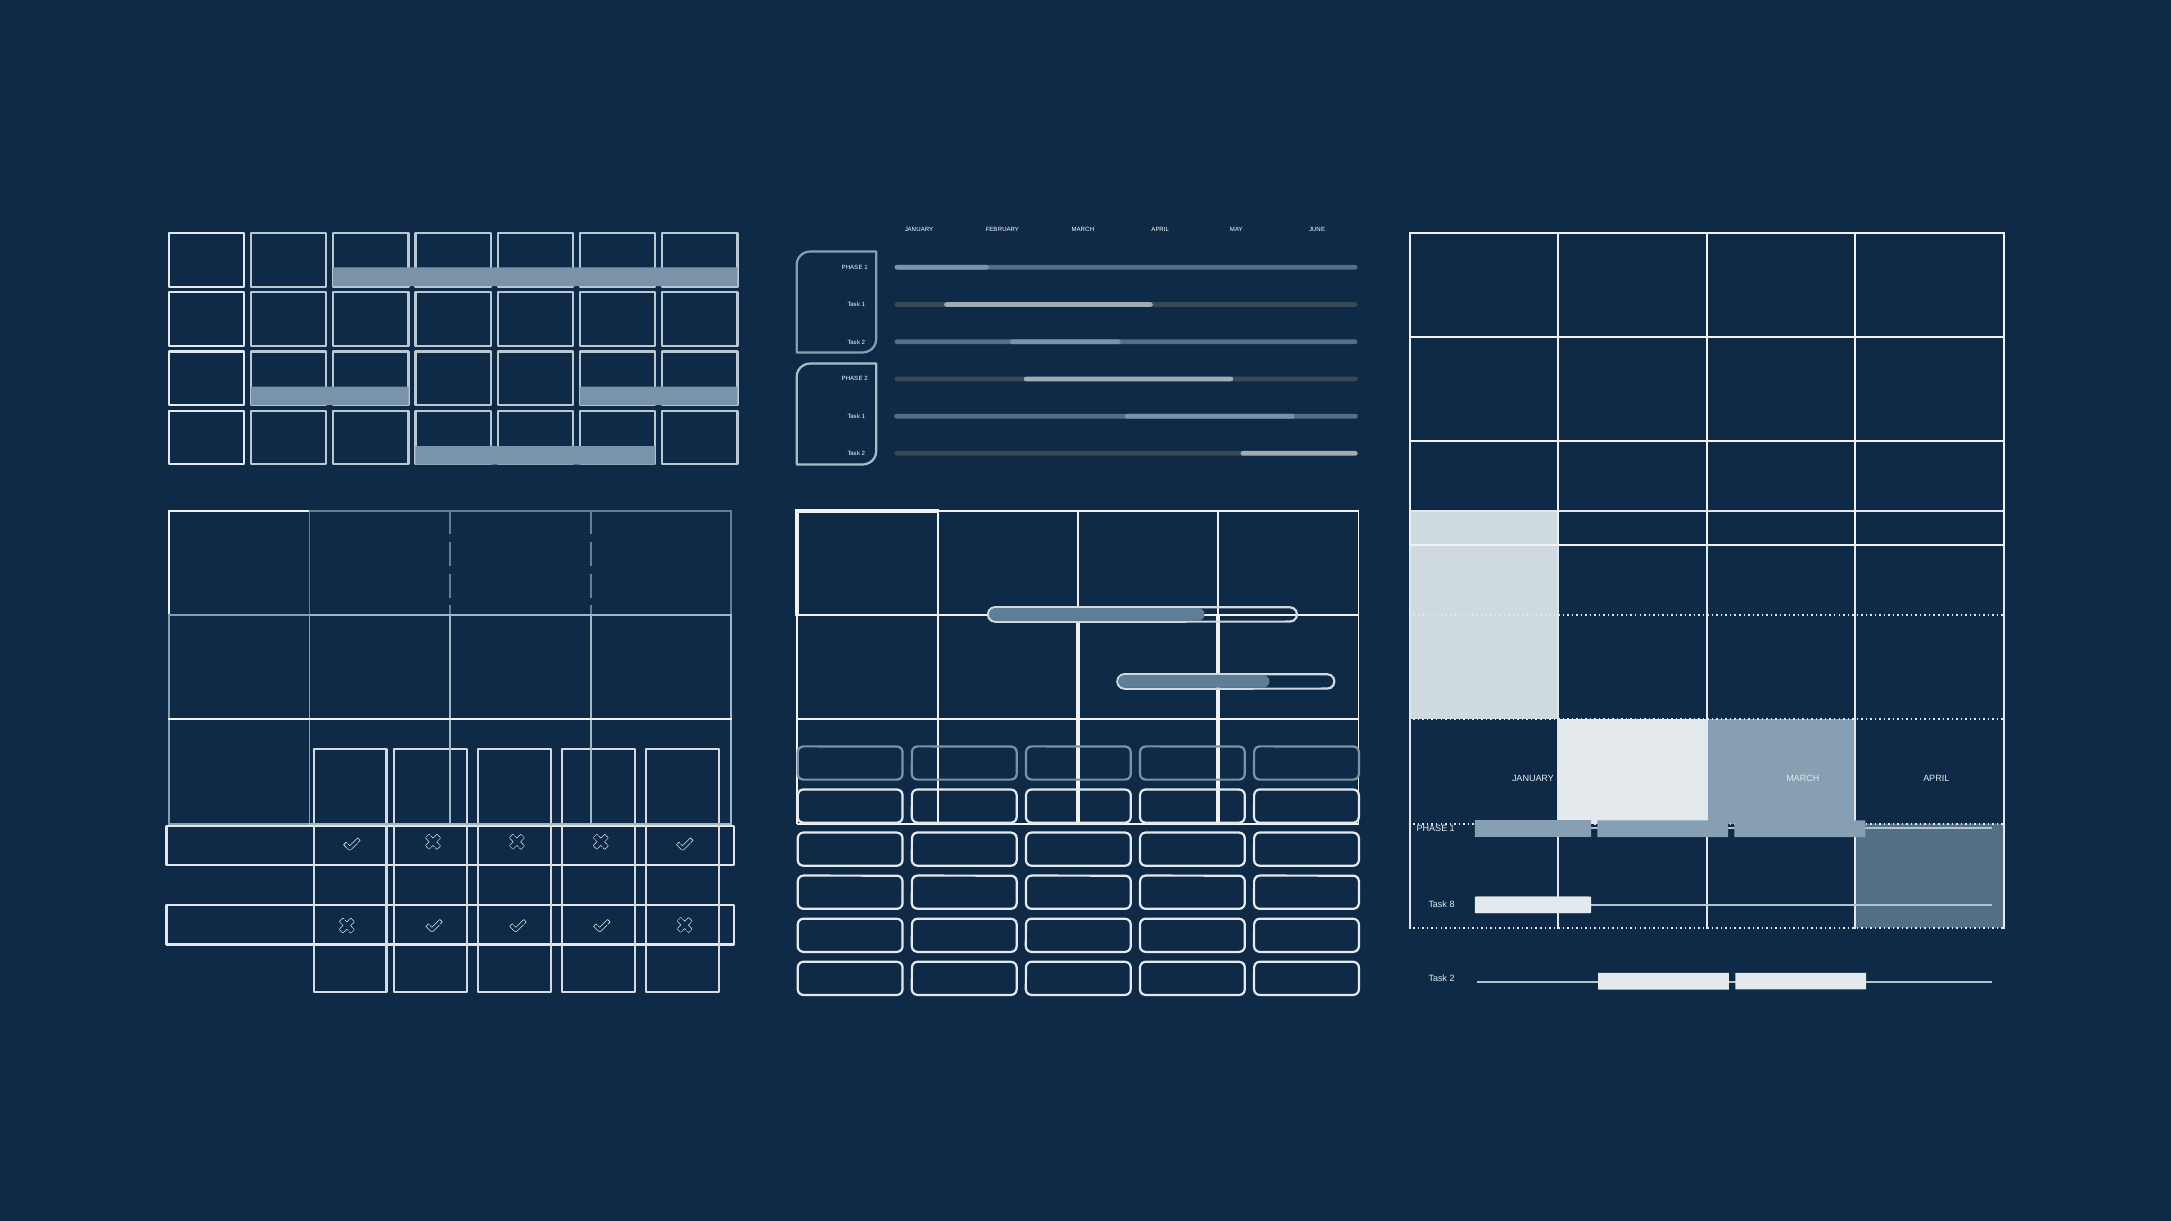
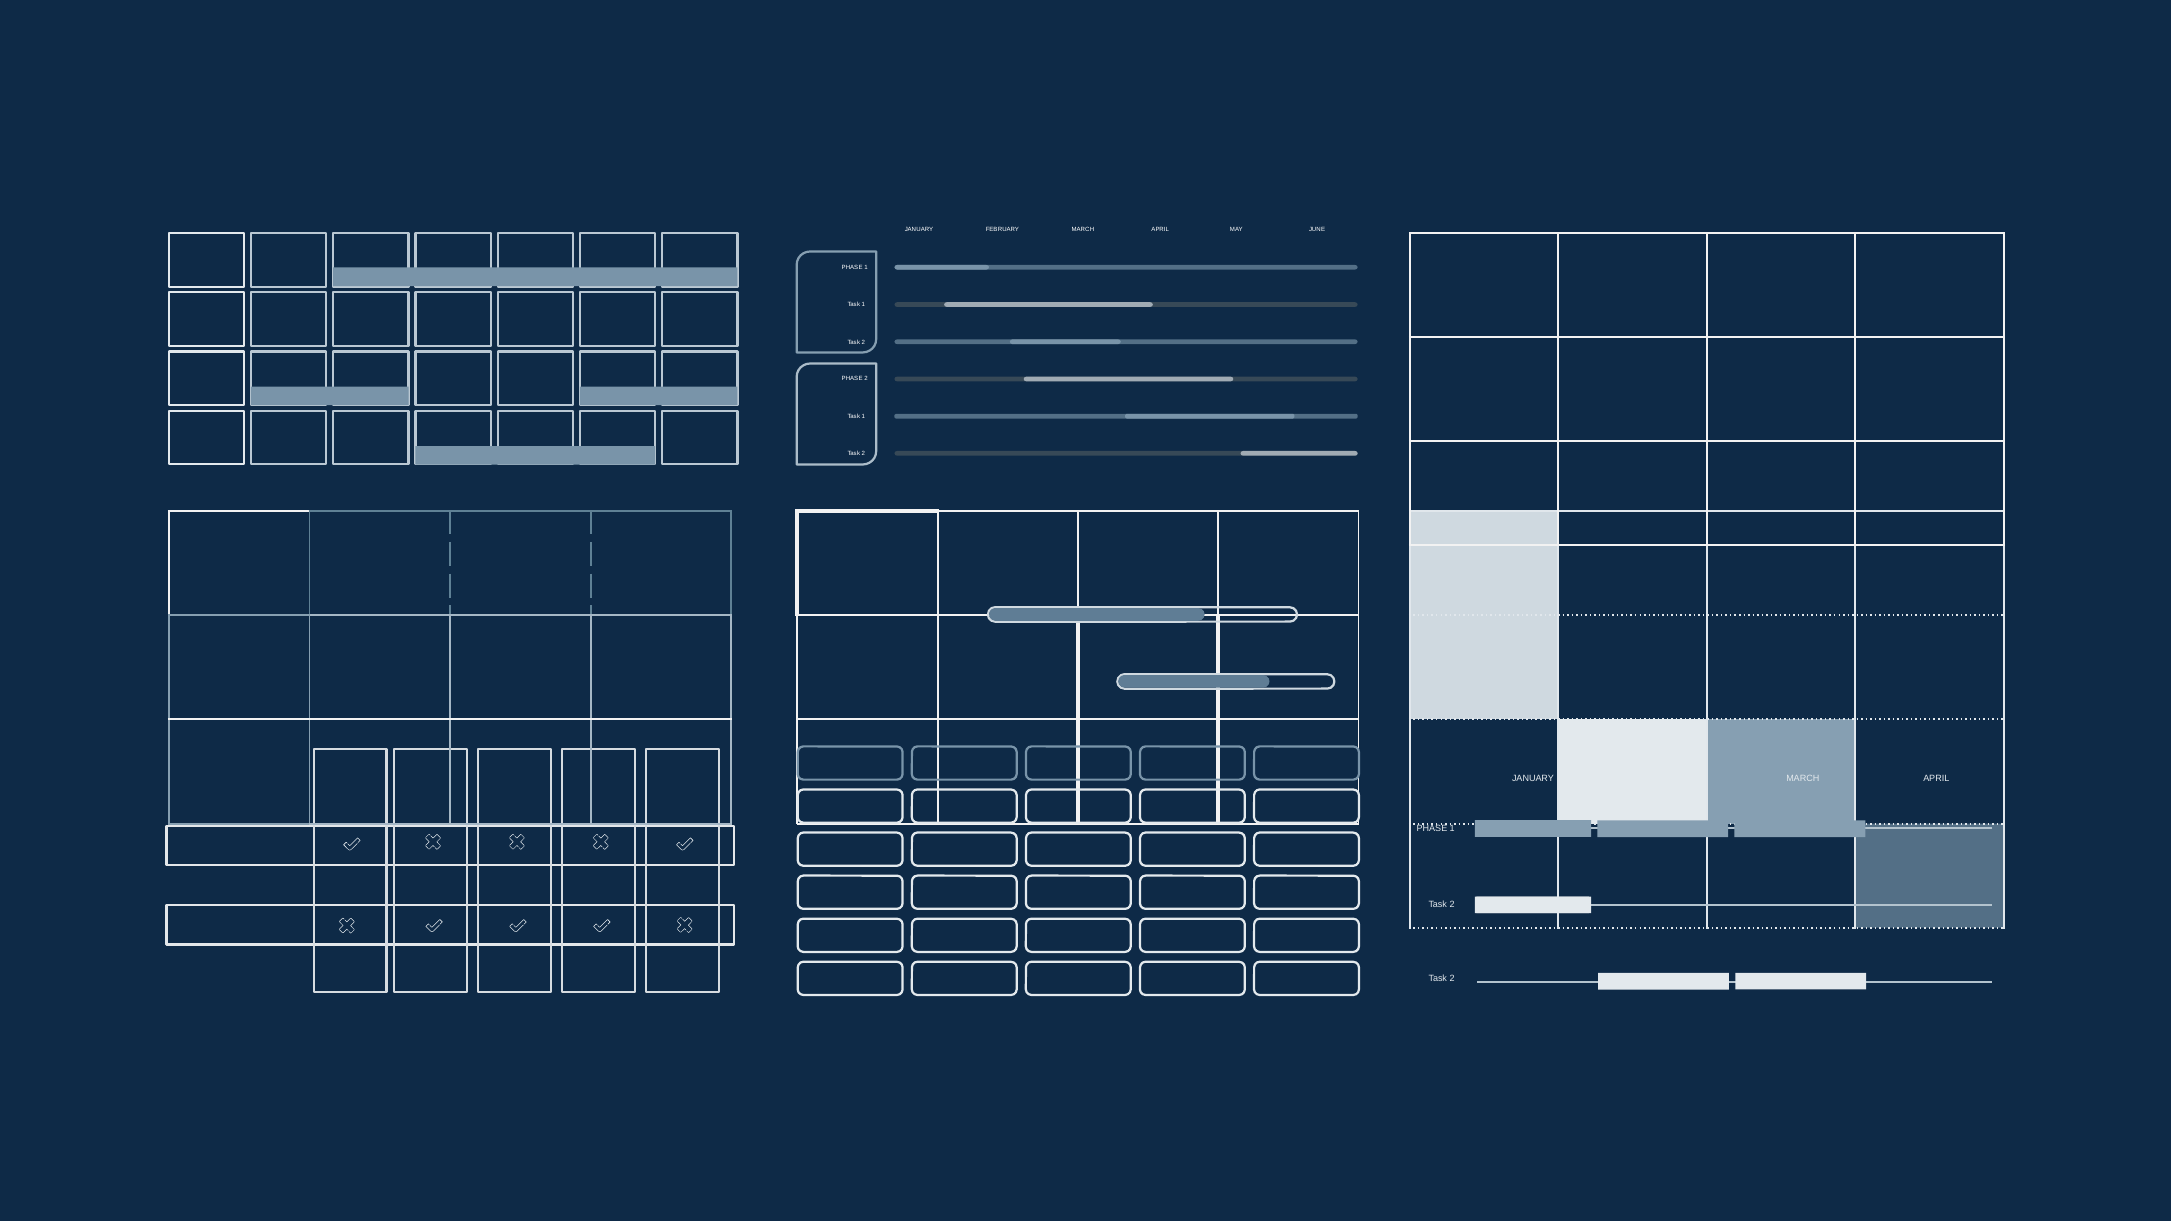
8: 8 -> 2 (1452, 904)
